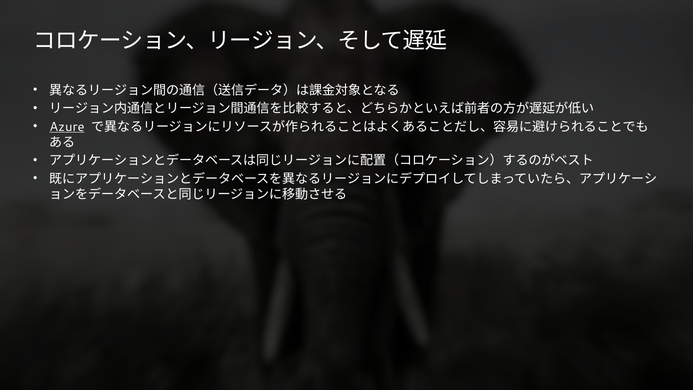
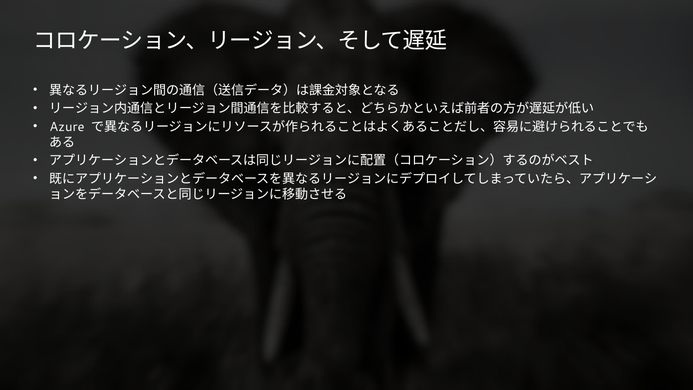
Azure underline: present -> none (67, 127)
